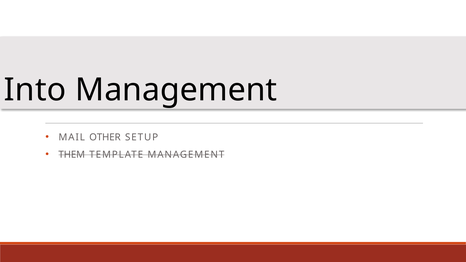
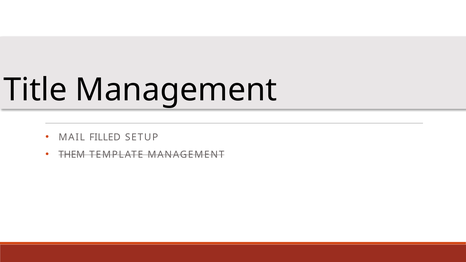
Into: Into -> Title (35, 90)
OTHER: OTHER -> FILLED (105, 137)
